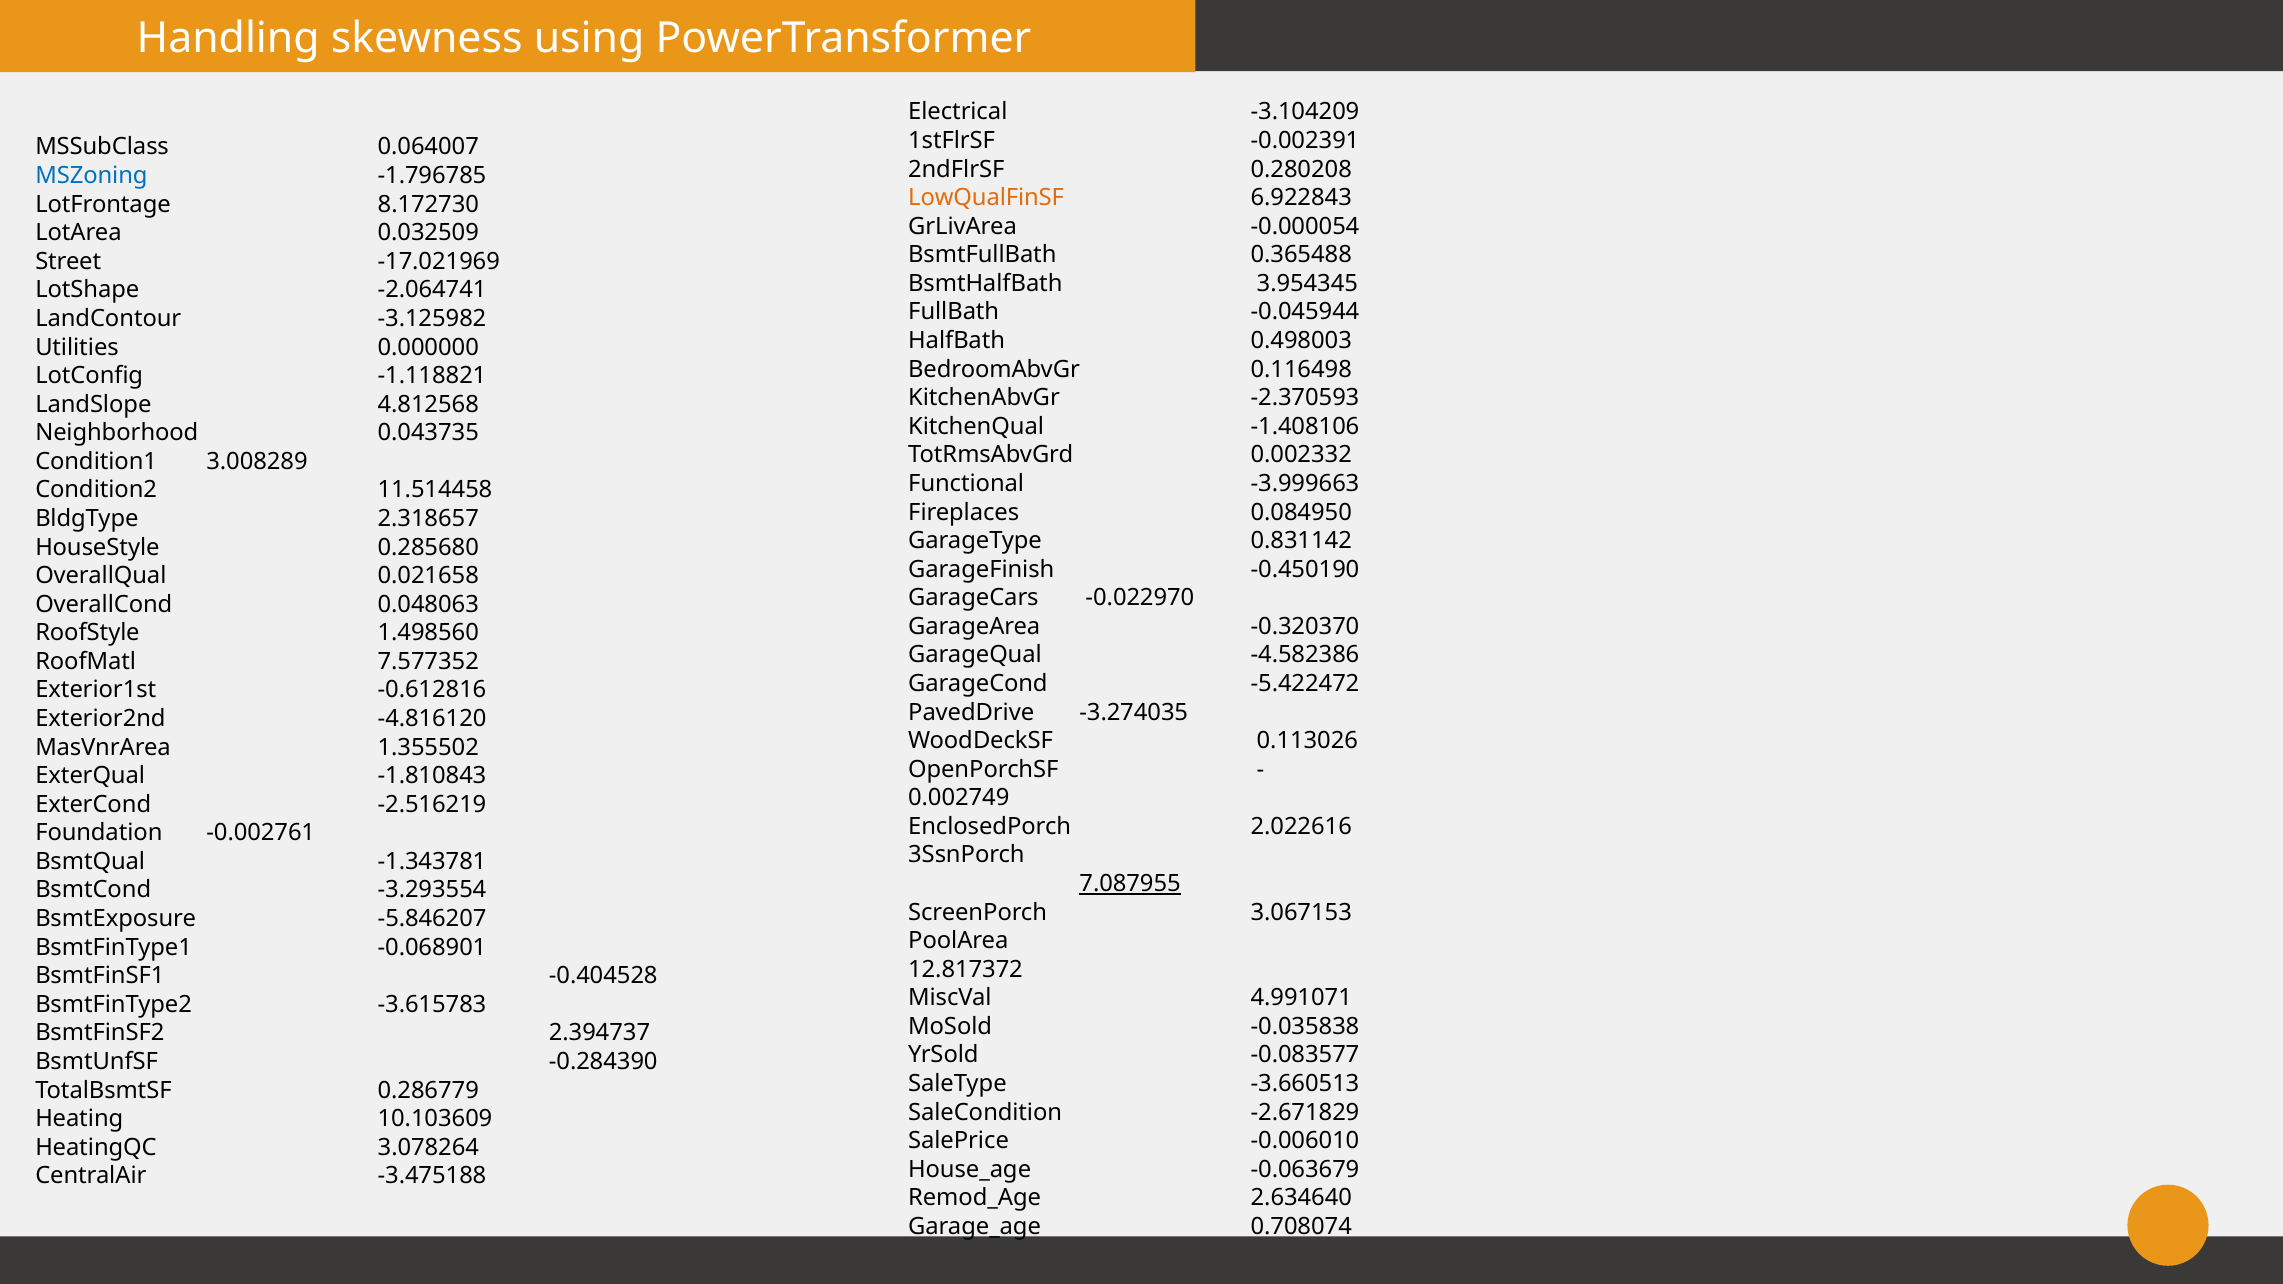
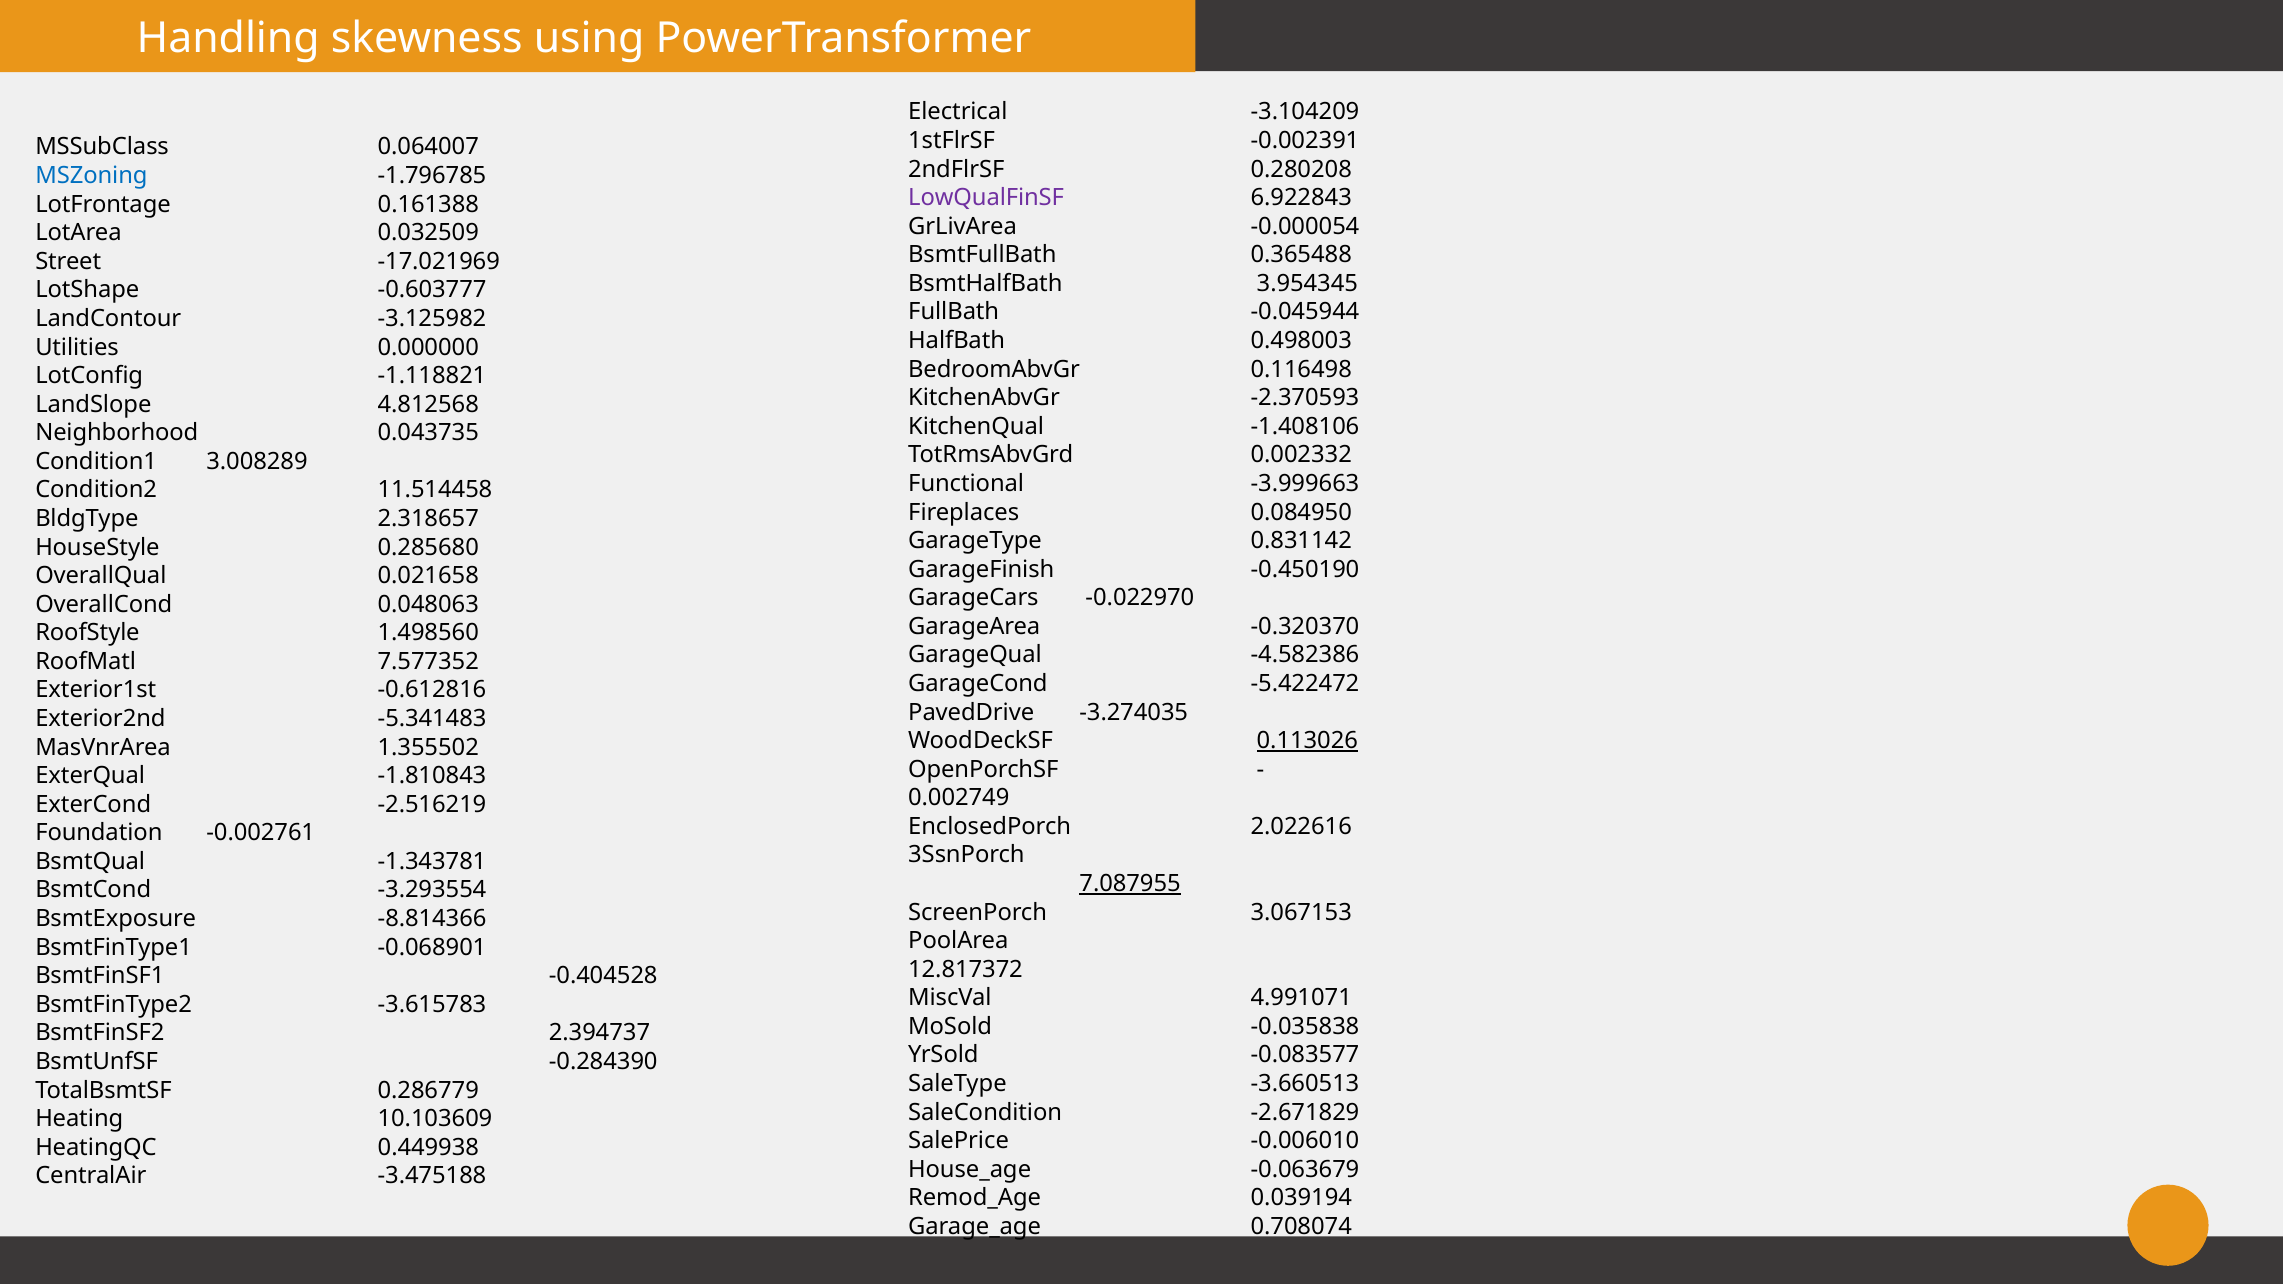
LowQualFinSF colour: orange -> purple (986, 198)
8.172730: 8.172730 -> 0.161388 (428, 204)
-2.064741: -2.064741 -> -0.603777 (432, 290)
-4.816120: -4.816120 -> -5.341483 (432, 719)
0.113026 underline: none -> present (1307, 741)
-5.846207: -5.846207 -> -8.814366 (432, 919)
3.078264: 3.078264 -> 0.449938 (428, 1148)
2.634640: 2.634640 -> 0.039194 (1301, 1198)
